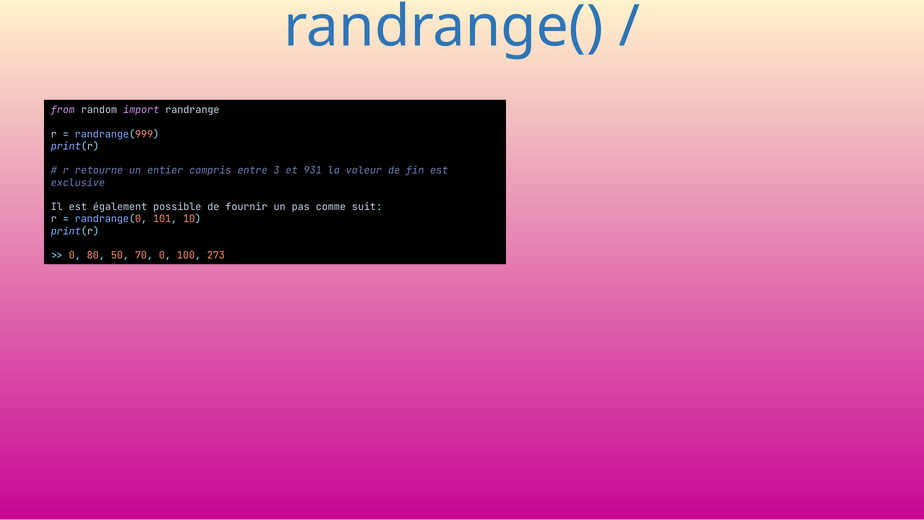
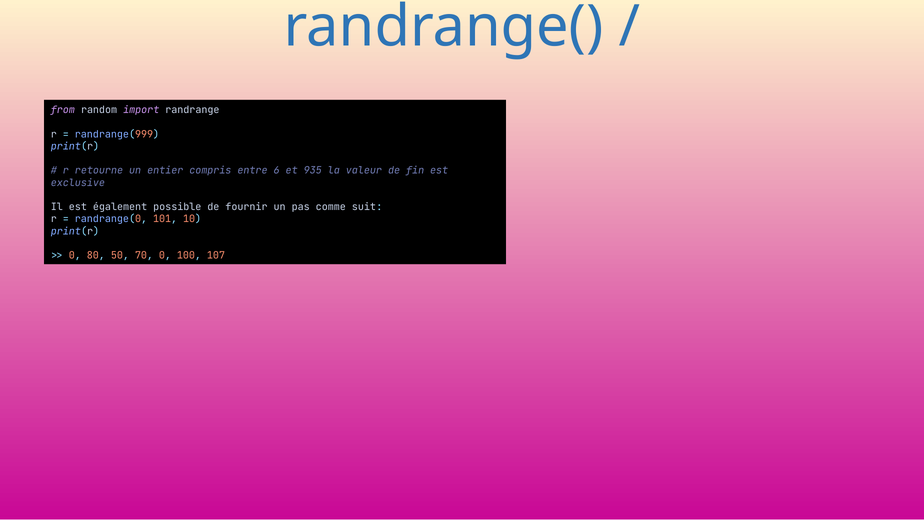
3: 3 -> 6 (277, 171)
931: 931 -> 935 (313, 171)
273: 273 -> 107 (216, 255)
